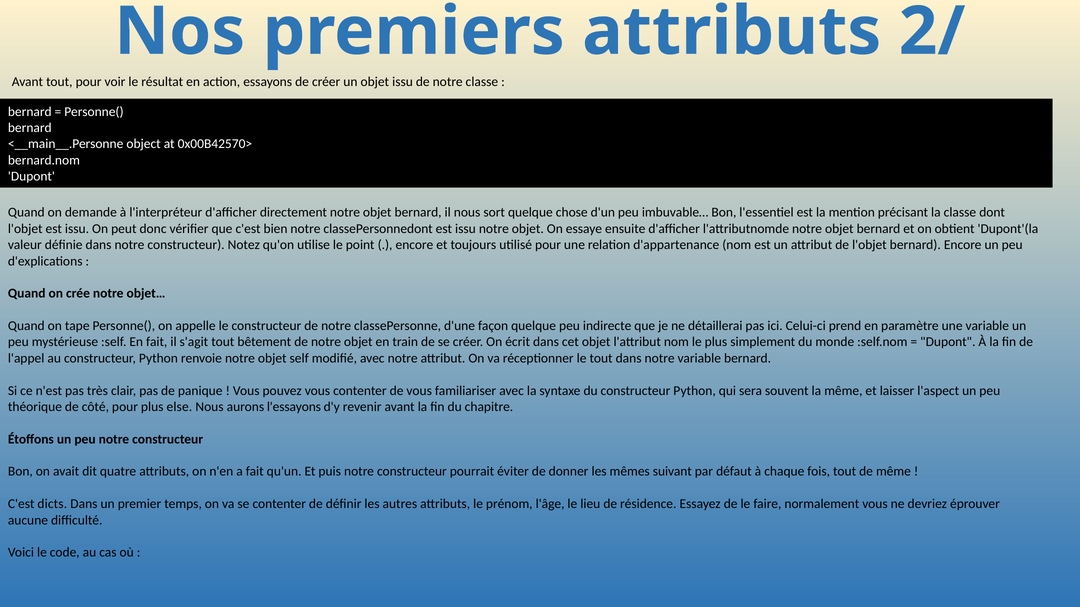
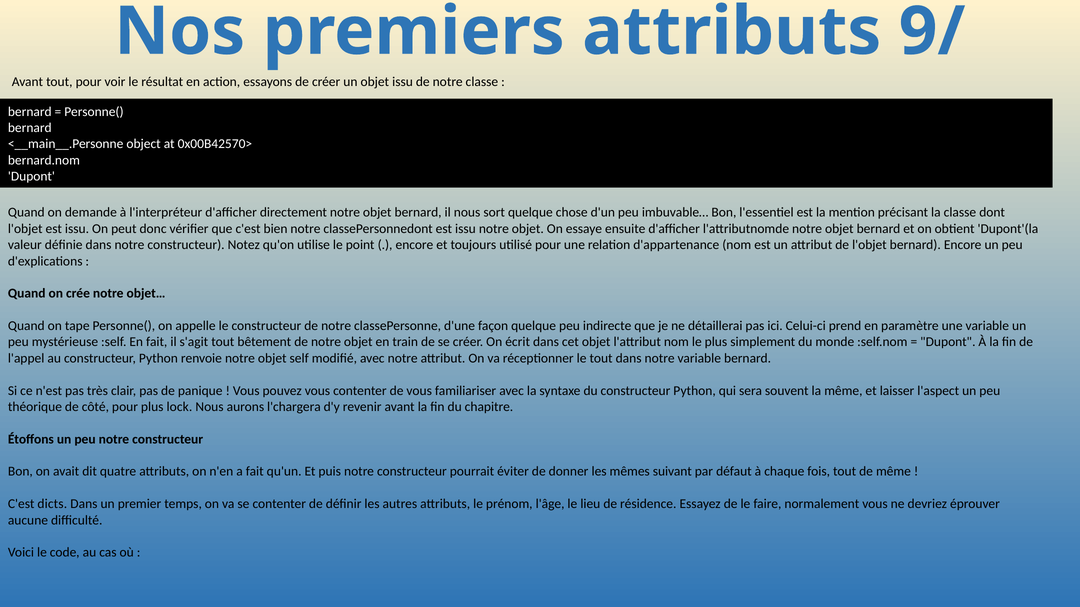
2/: 2/ -> 9/ (932, 32)
else: else -> lock (179, 407)
l'essayons: l'essayons -> l'chargera (294, 407)
